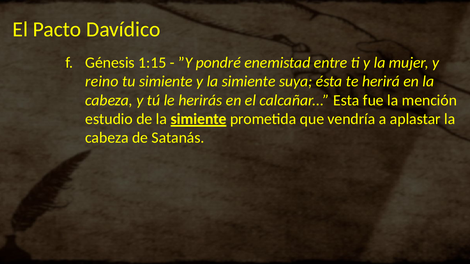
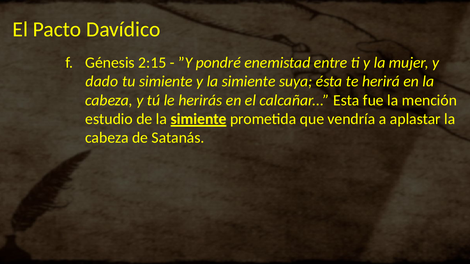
1:15: 1:15 -> 2:15 (152, 63)
reino: reino -> dado (102, 82)
